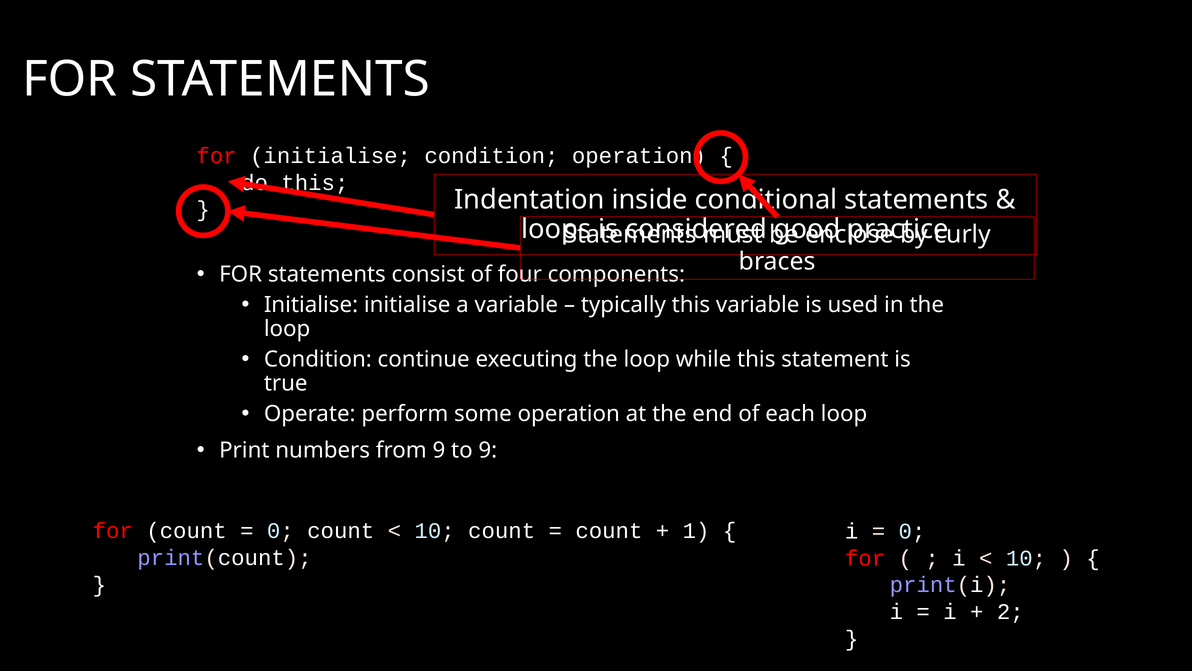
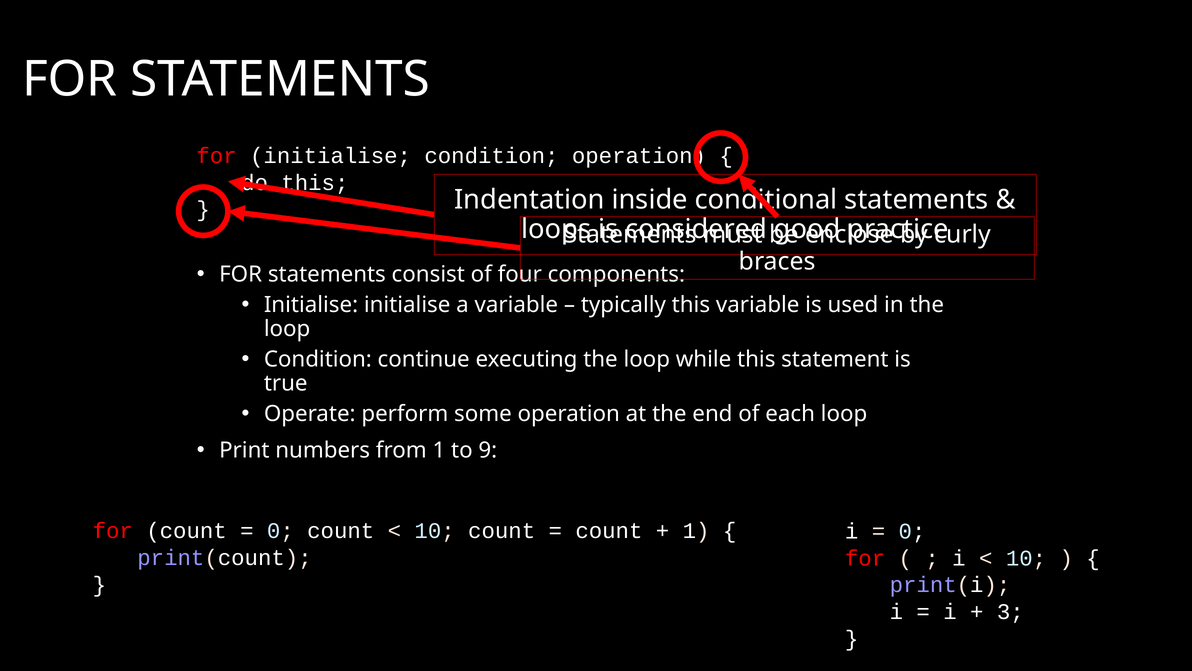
from 9: 9 -> 1 (439, 450)
2: 2 -> 3 (1010, 611)
